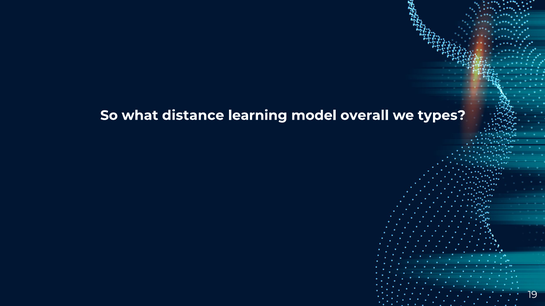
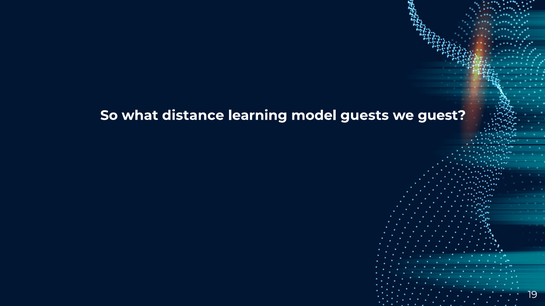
overall: overall -> guests (365, 116)
types: types -> guest (442, 116)
